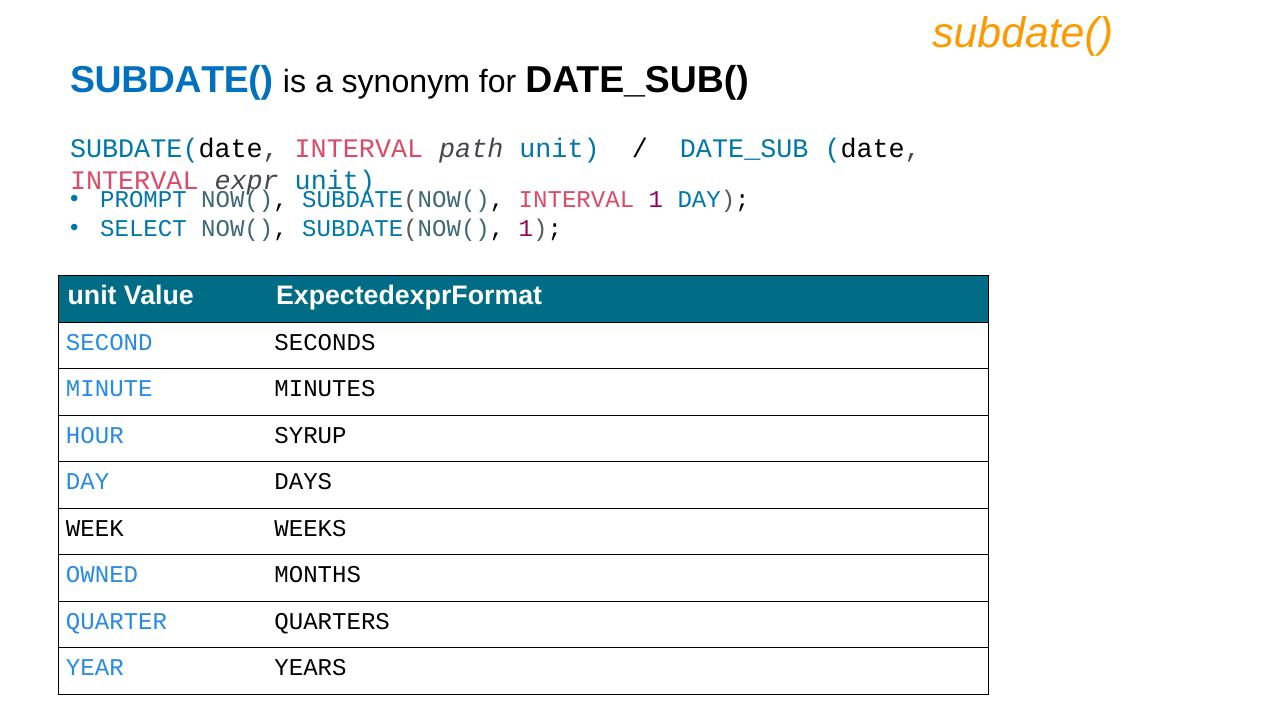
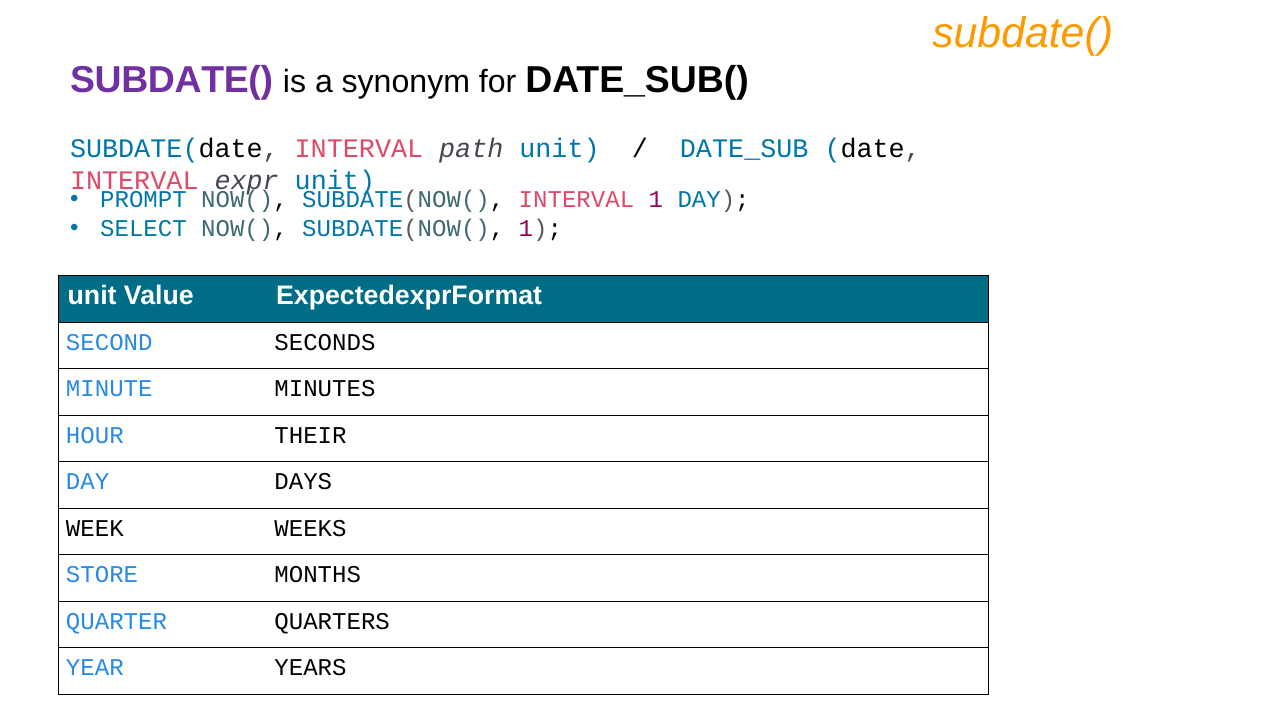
SUBDATE( colour: blue -> purple (171, 80)
SYRUP: SYRUP -> THEIR (311, 435)
OWNED: OWNED -> STORE (102, 575)
